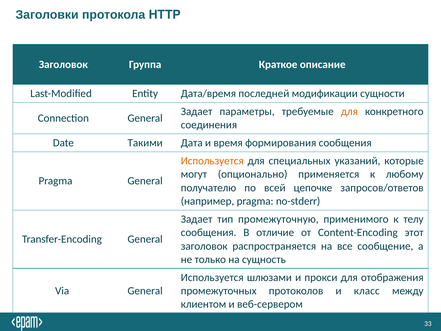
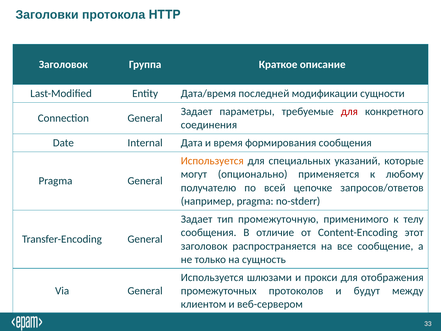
для colour: orange -> red (349, 111)
Такими: Такими -> Internal (145, 143)
класс: класс -> будут (367, 291)
